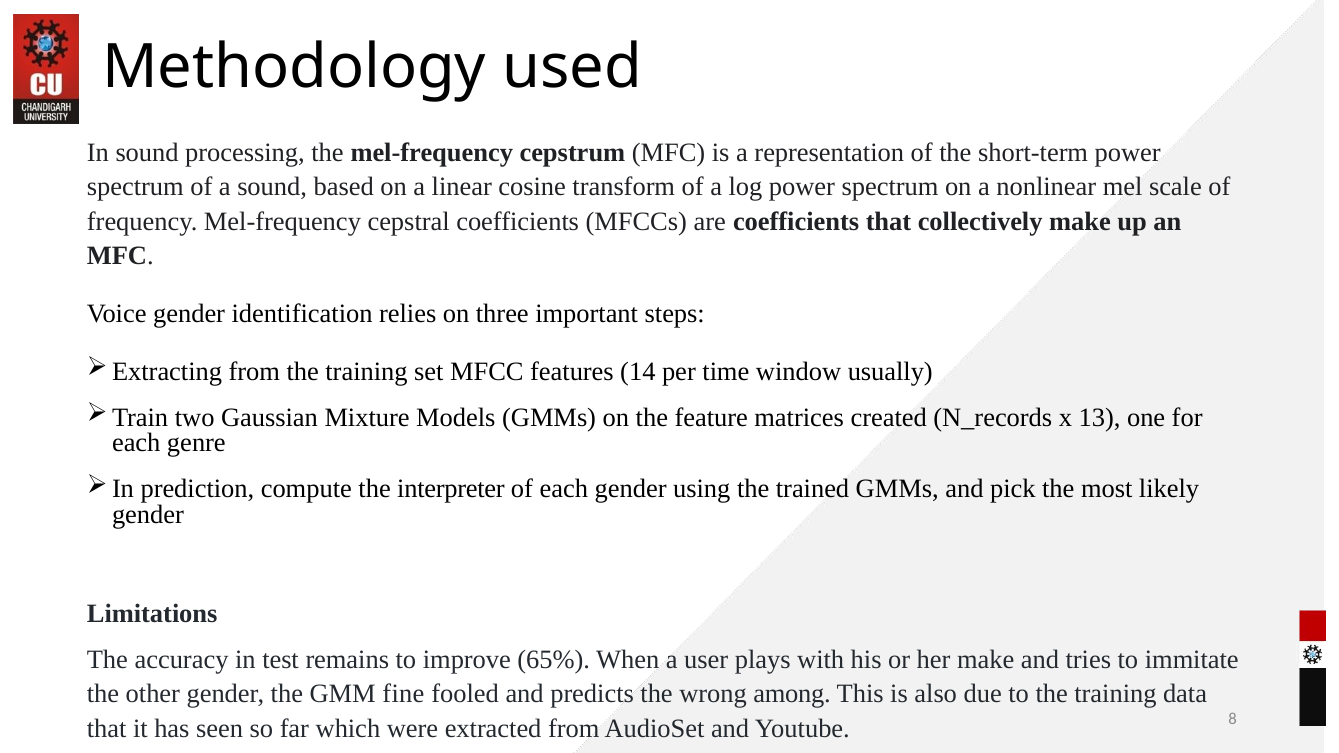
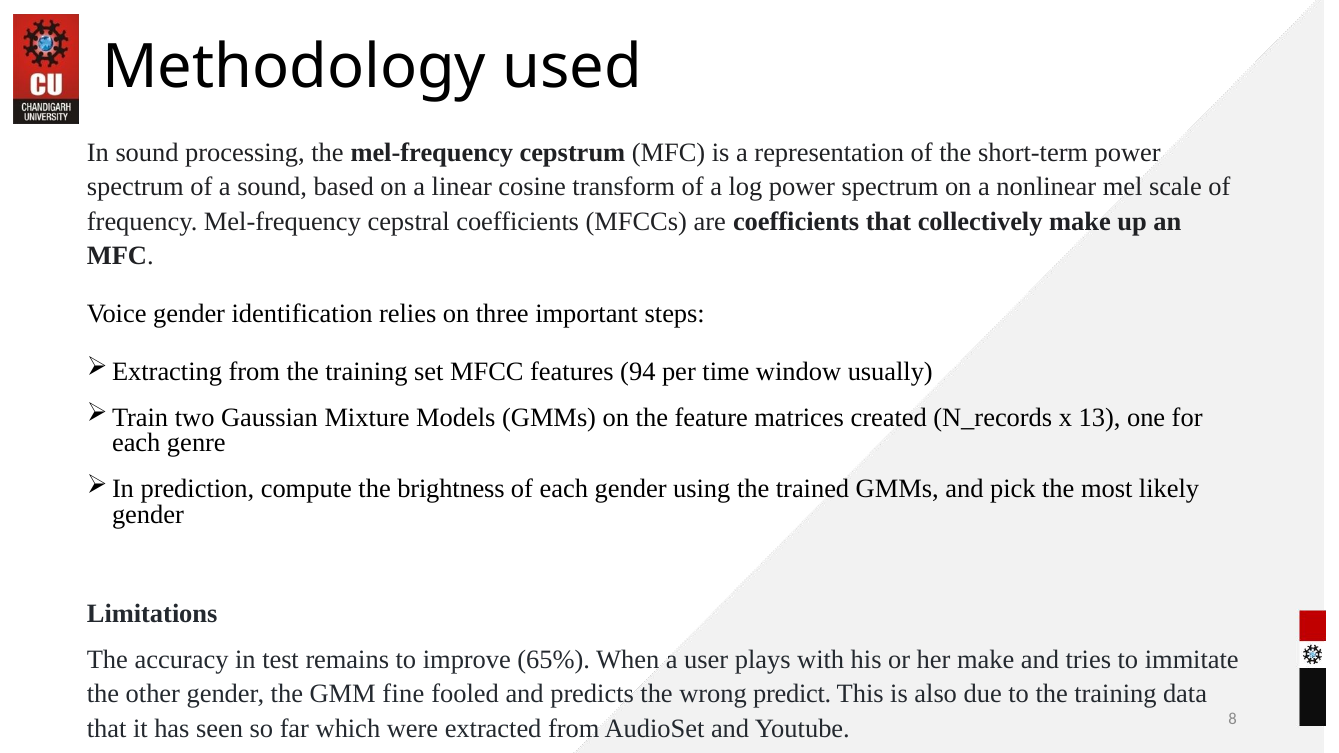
14: 14 -> 94 (638, 372)
interpreter: interpreter -> brightness (451, 489)
among: among -> predict (792, 694)
